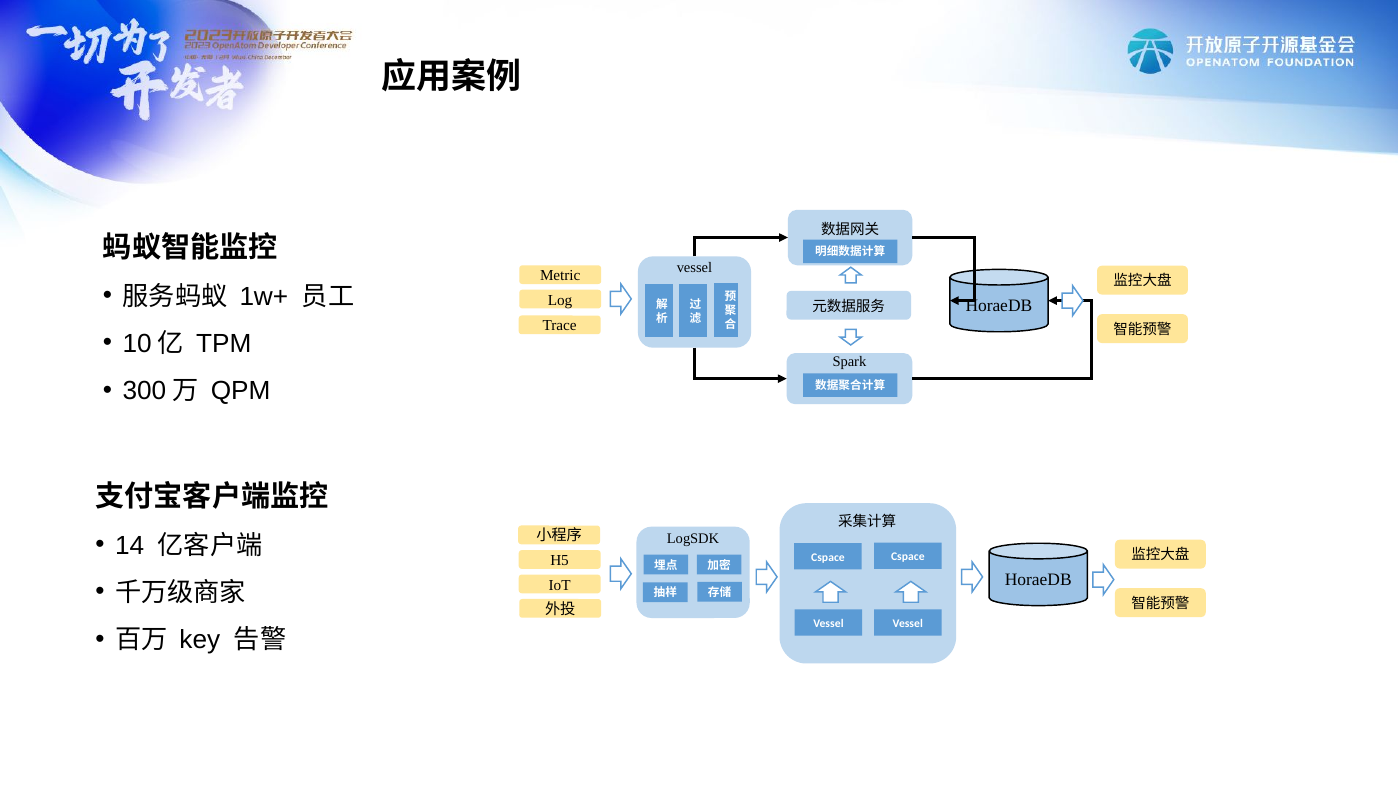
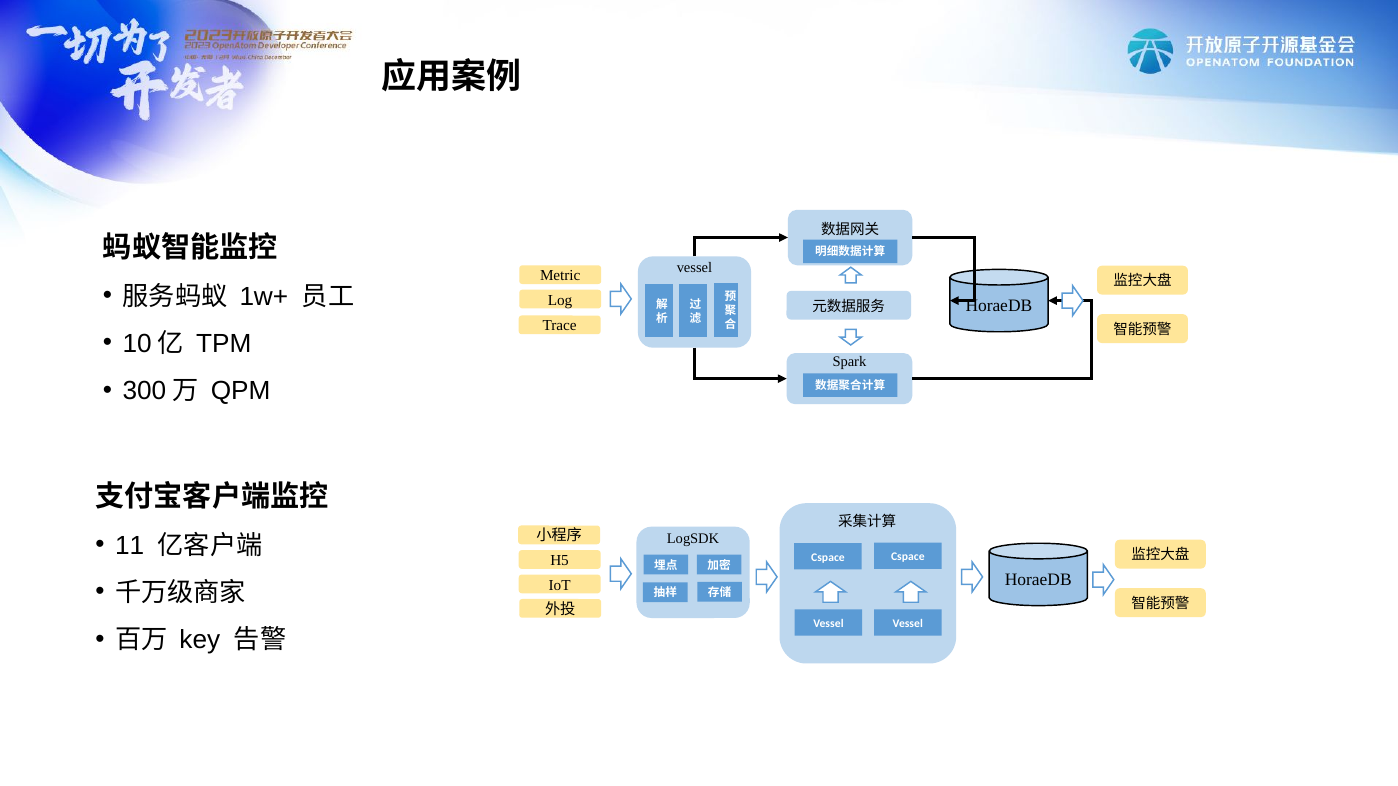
14: 14 -> 11 (130, 546)
